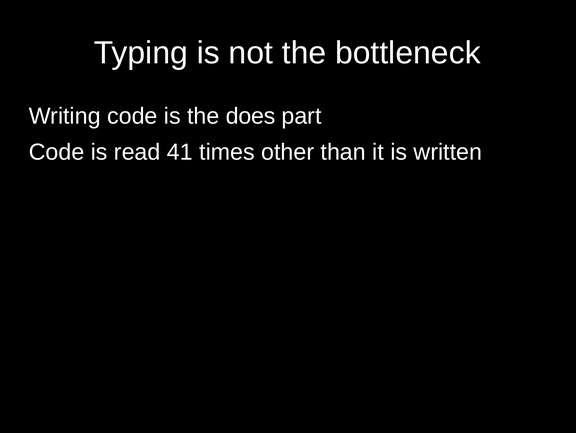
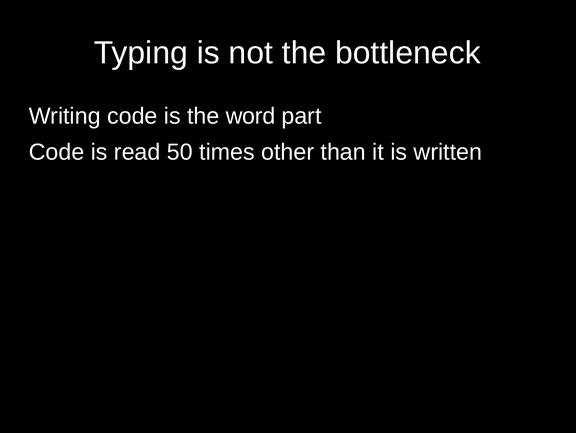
does: does -> word (251, 116)
41: 41 -> 50 (180, 152)
